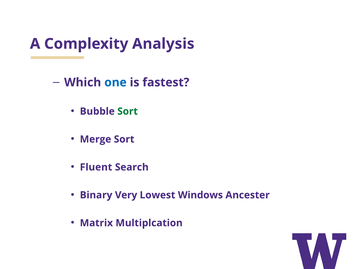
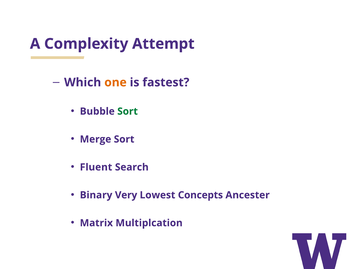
Analysis: Analysis -> Attempt (163, 44)
one colour: blue -> orange (115, 82)
Windows: Windows -> Concepts (200, 195)
